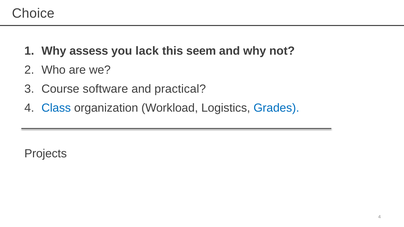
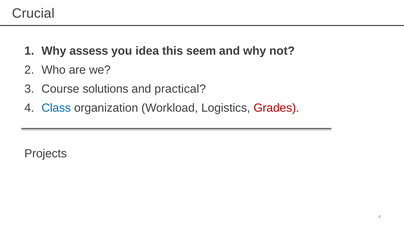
Choice: Choice -> Crucial (33, 14)
lack: lack -> idea (147, 51)
software: software -> solutions (105, 89)
Grades colour: blue -> red (276, 108)
